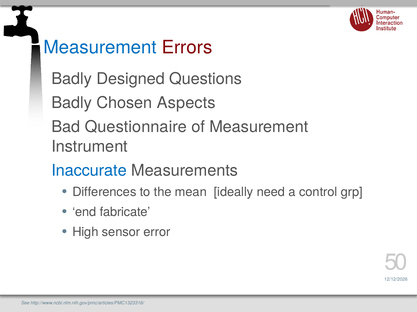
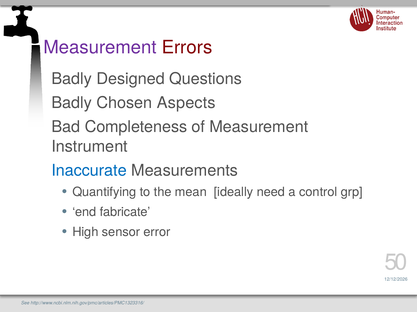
Measurement colour: blue -> purple (100, 47)
Questionnaire: Questionnaire -> Completeness (136, 127)
Differences: Differences -> Quantifying (104, 193)
